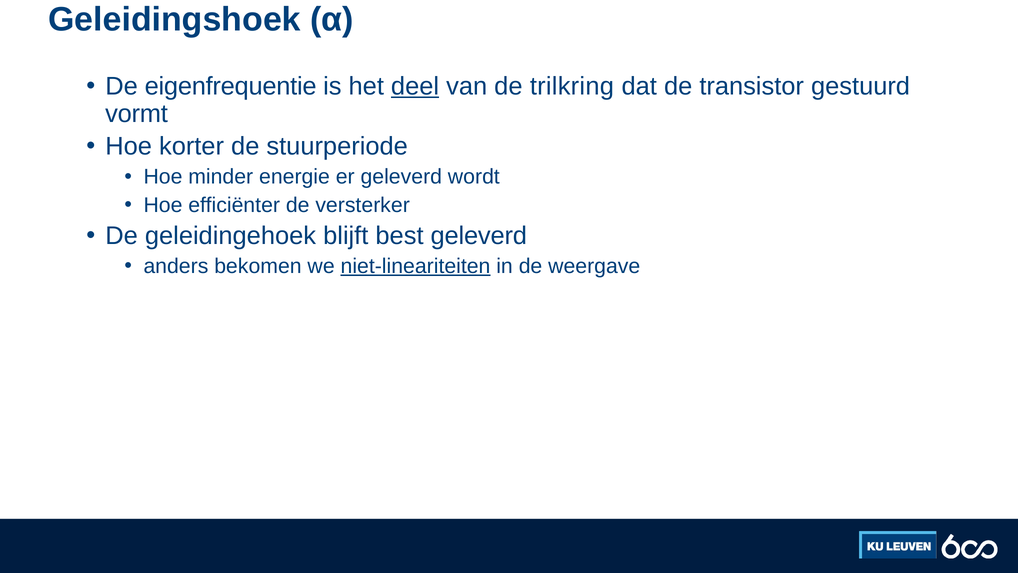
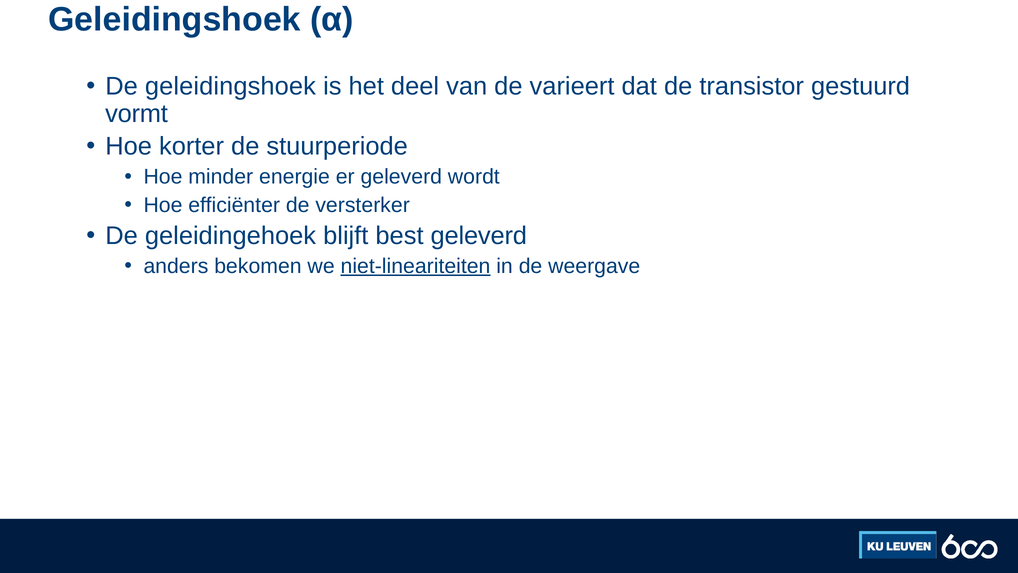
De eigenfrequentie: eigenfrequentie -> geleidingshoek (230, 86)
deel underline: present -> none (415, 86)
trilkring: trilkring -> varieert (572, 86)
